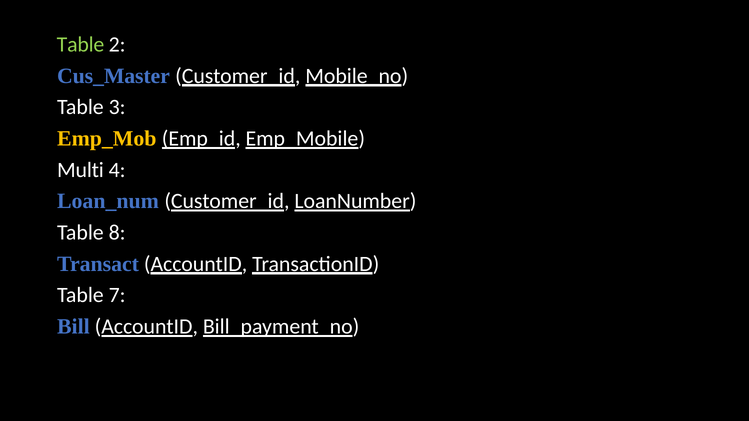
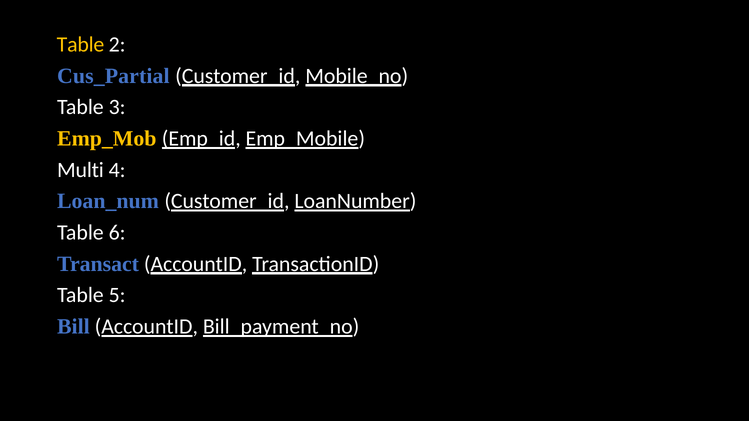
Table colour: light green -> yellow (81, 45)
Cus_Master: Cus_Master -> Cus_Partial (113, 76)
8: 8 -> 6 (117, 233)
7: 7 -> 5 (117, 295)
